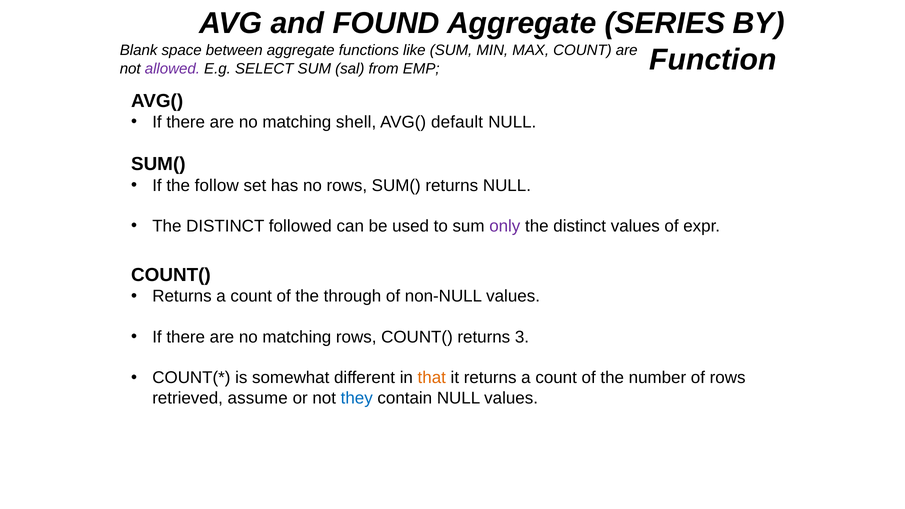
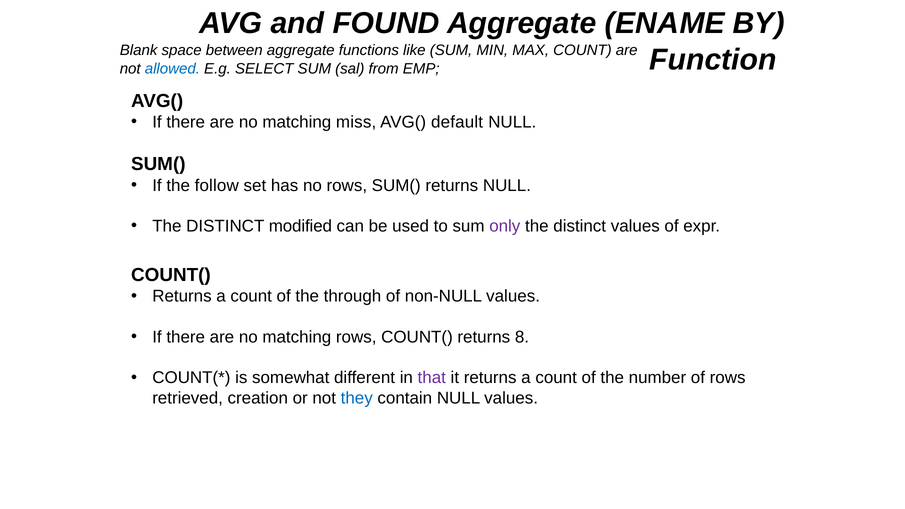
SERIES: SERIES -> ENAME (665, 24)
allowed colour: purple -> blue (172, 69)
shell: shell -> miss (356, 122)
followed: followed -> modified (300, 226)
3: 3 -> 8 (522, 337)
that colour: orange -> purple (432, 378)
assume: assume -> creation (258, 398)
